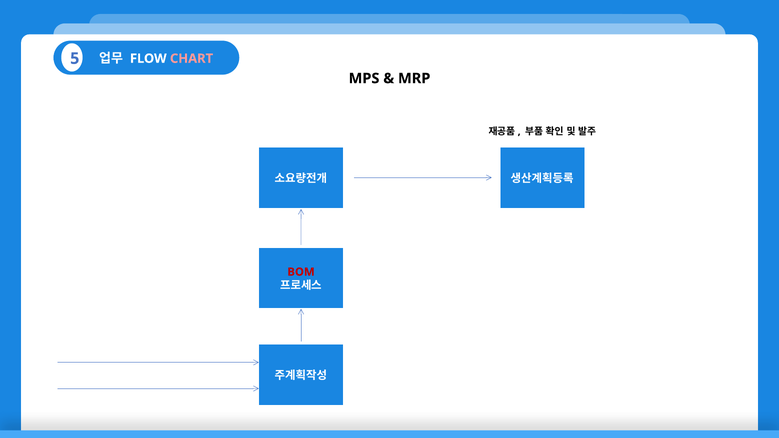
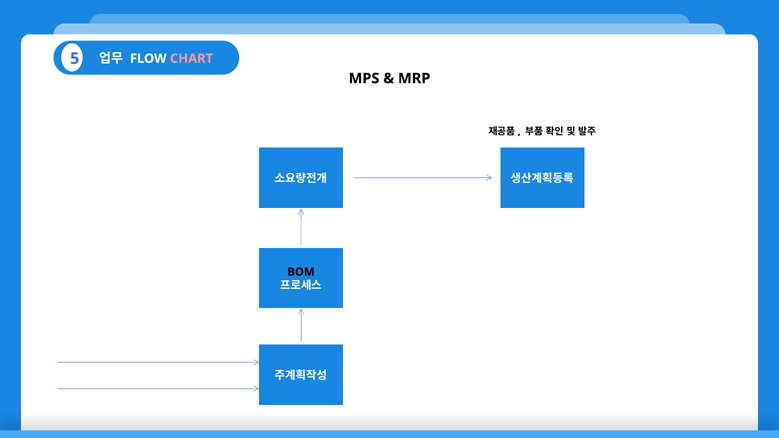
BOM colour: red -> black (301, 272)
